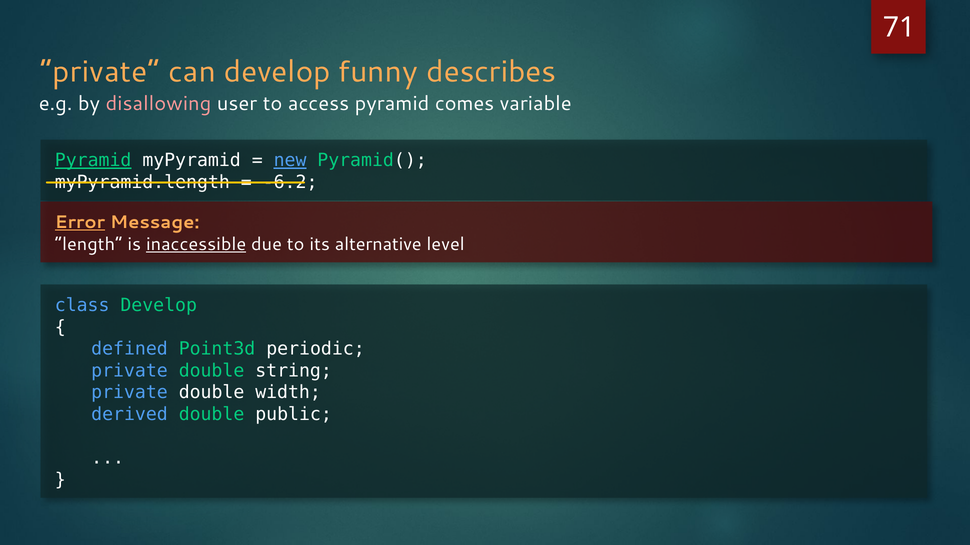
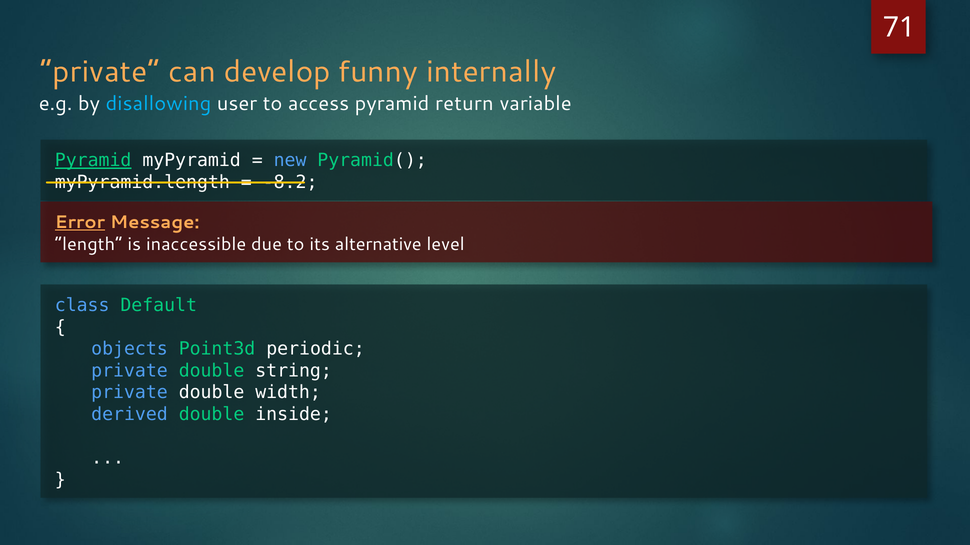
describes: describes -> internally (491, 72)
disallowing colour: pink -> light blue (158, 104)
comes: comes -> return (464, 104)
new underline: present -> none (290, 161)
-6.2: -6.2 -> -8.2 (290, 182)
inaccessible underline: present -> none (196, 244)
class Develop: Develop -> Default (159, 306)
defined: defined -> objects (129, 349)
public: public -> inside (294, 415)
